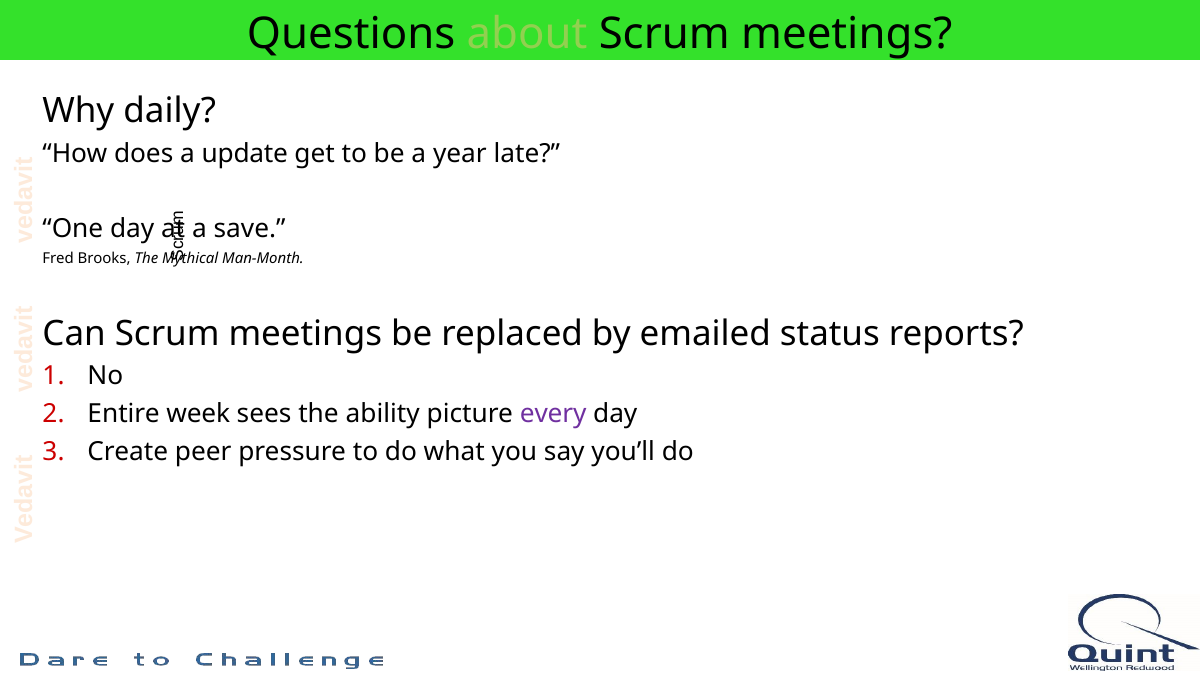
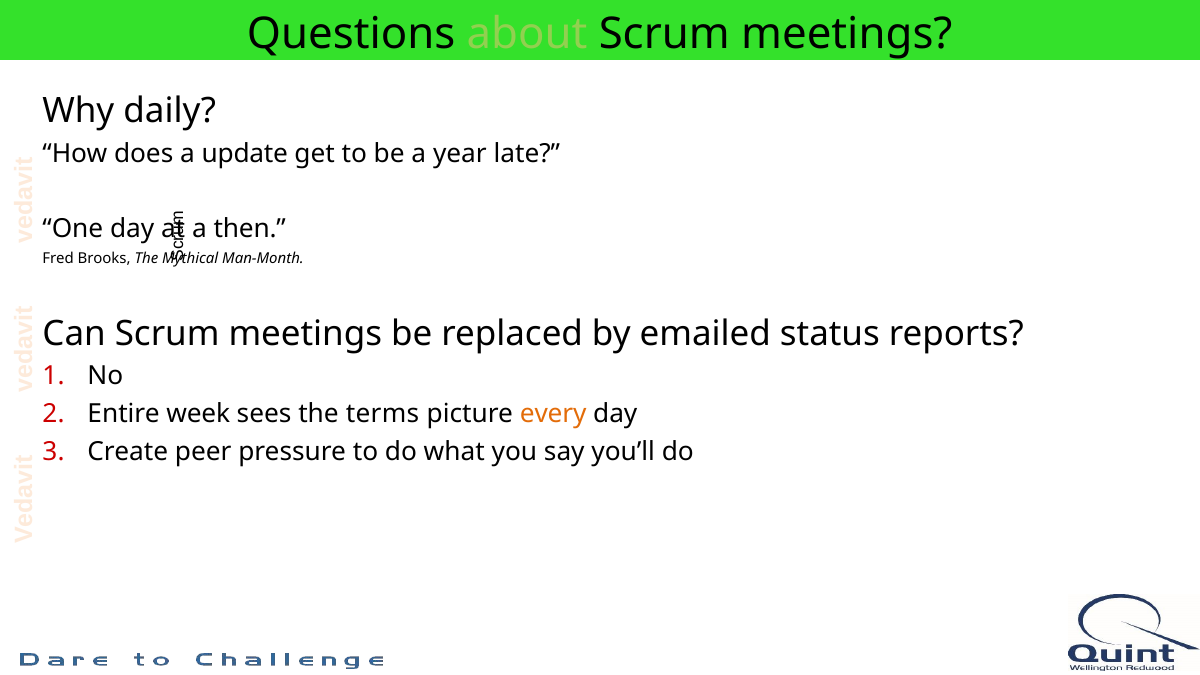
save: save -> then (250, 229)
ability: ability -> terms (383, 414)
every colour: purple -> orange (553, 414)
